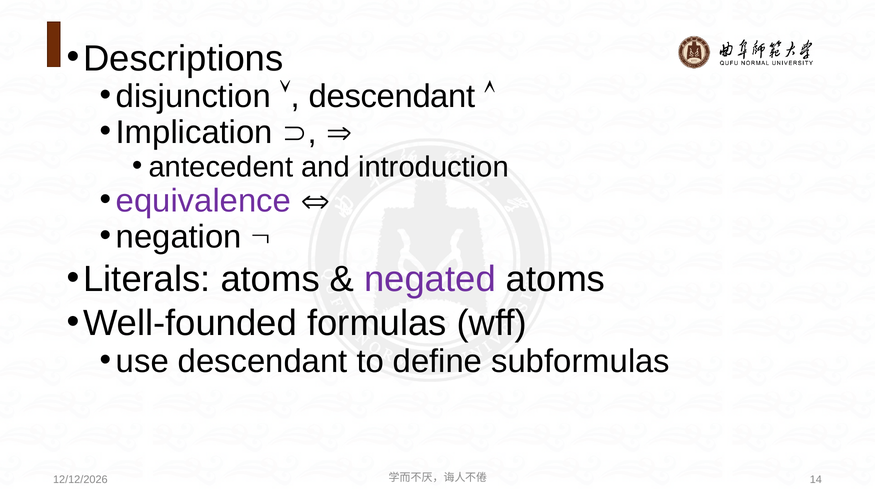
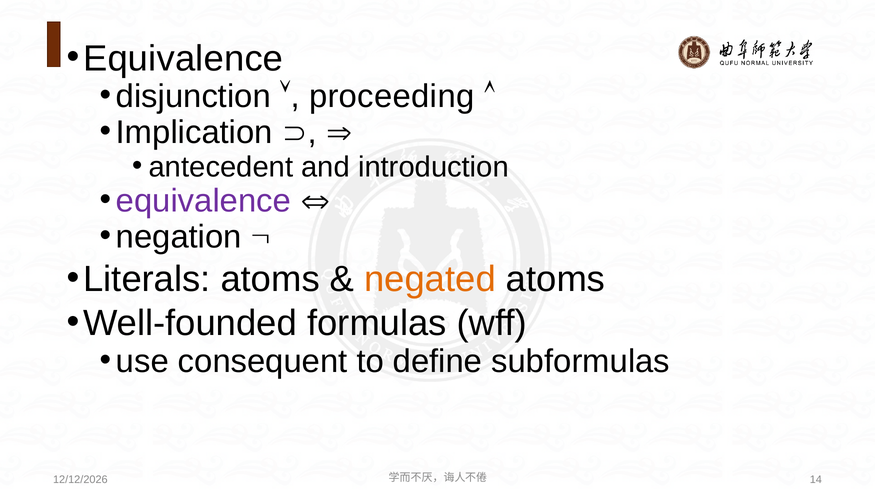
Descriptions: Descriptions -> Equivalence (183, 59)
descendant: descendant -> proceeding (392, 97)
negated colour: purple -> orange (430, 279)
use descendant: descendant -> consequent (263, 361)
